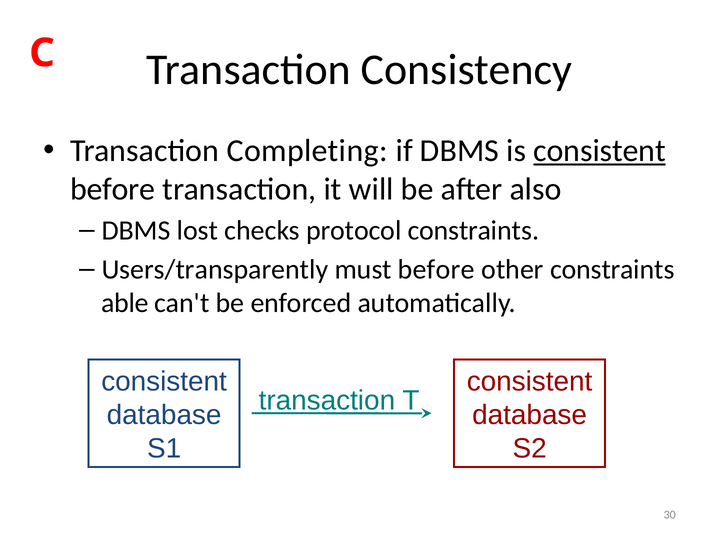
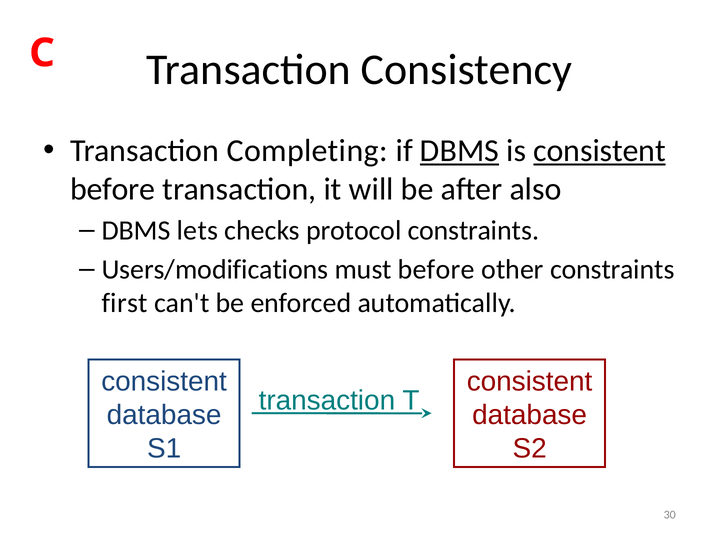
DBMS underline: none -> present (460, 151)
lost: lost -> lets (197, 230)
Users/transparently: Users/transparently -> Users/modifications (215, 270)
able: able -> first (125, 303)
